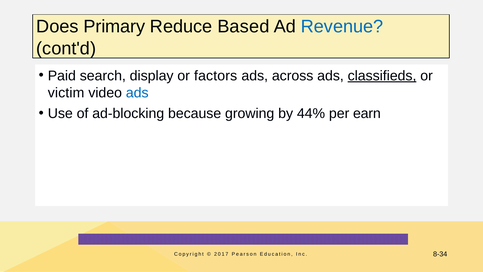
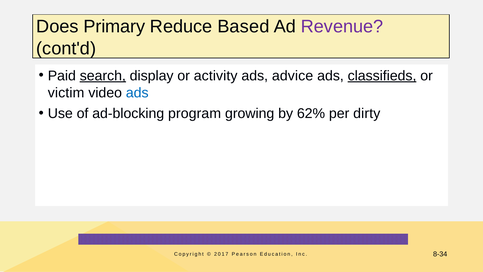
Revenue colour: blue -> purple (342, 27)
search underline: none -> present (103, 76)
factors: factors -> activity (216, 76)
across: across -> advice (293, 76)
because: because -> program (195, 114)
44%: 44% -> 62% (311, 114)
earn: earn -> dirty (367, 114)
